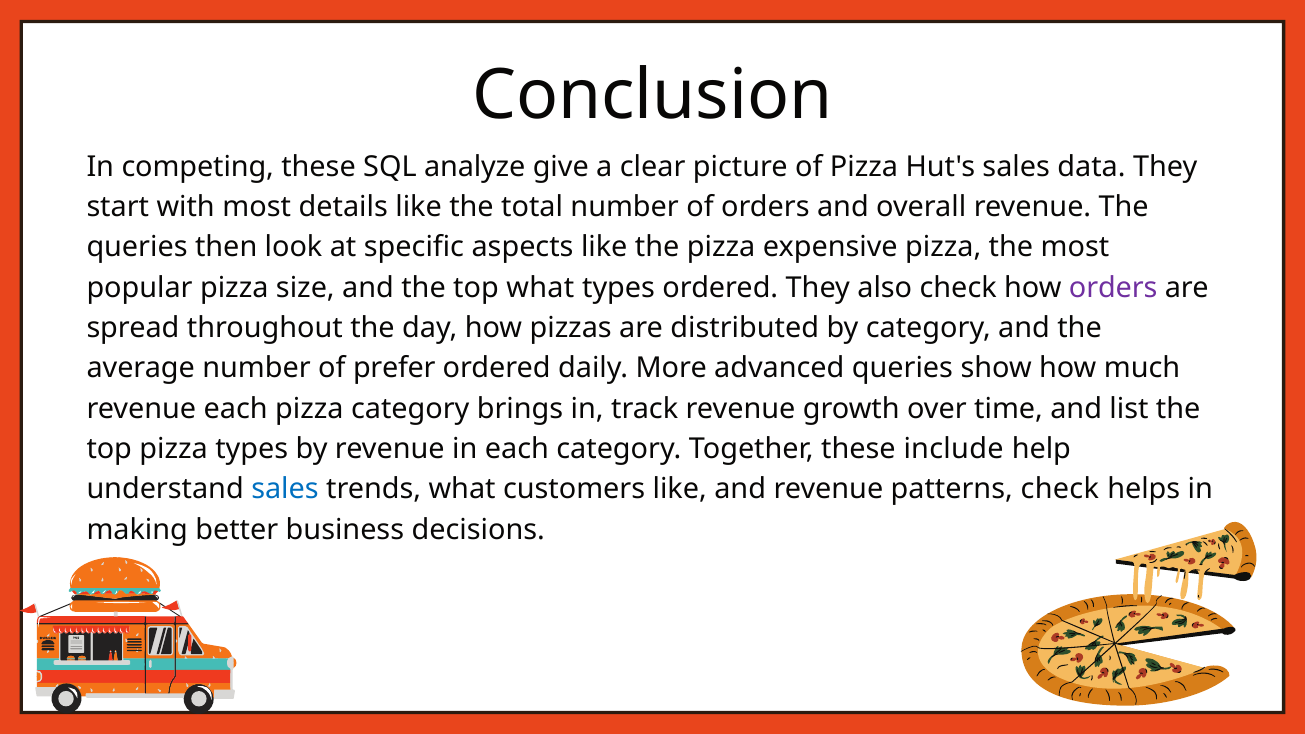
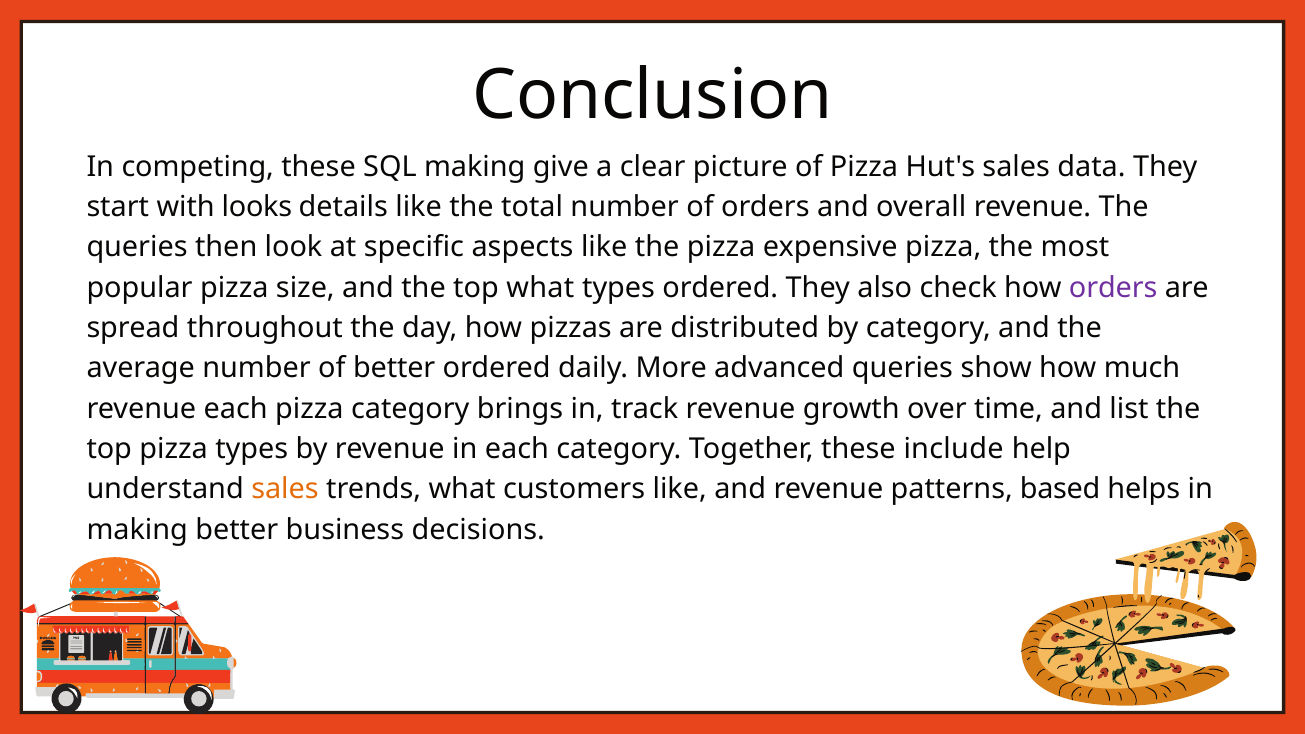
SQL analyze: analyze -> making (475, 167)
with most: most -> looks (257, 207)
of prefer: prefer -> better (394, 368)
sales colour: blue -> orange (285, 489)
patterns check: check -> based (1060, 489)
